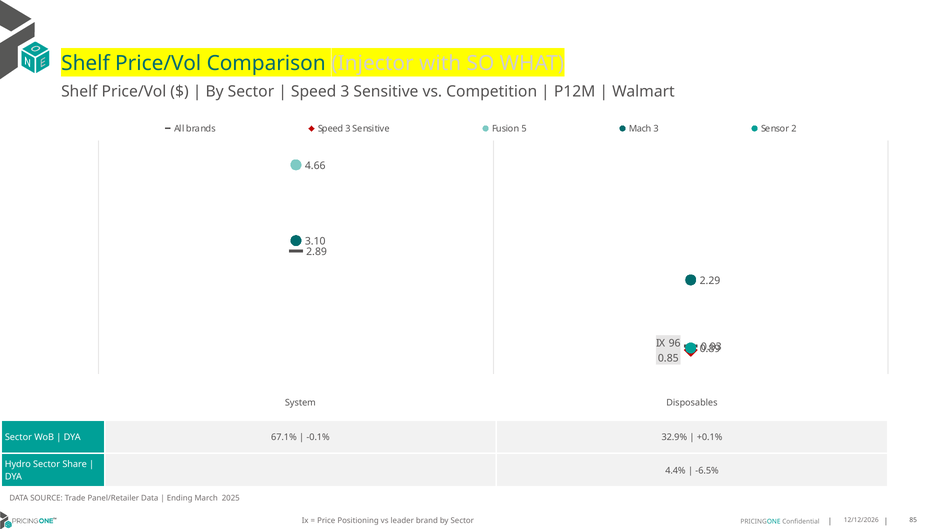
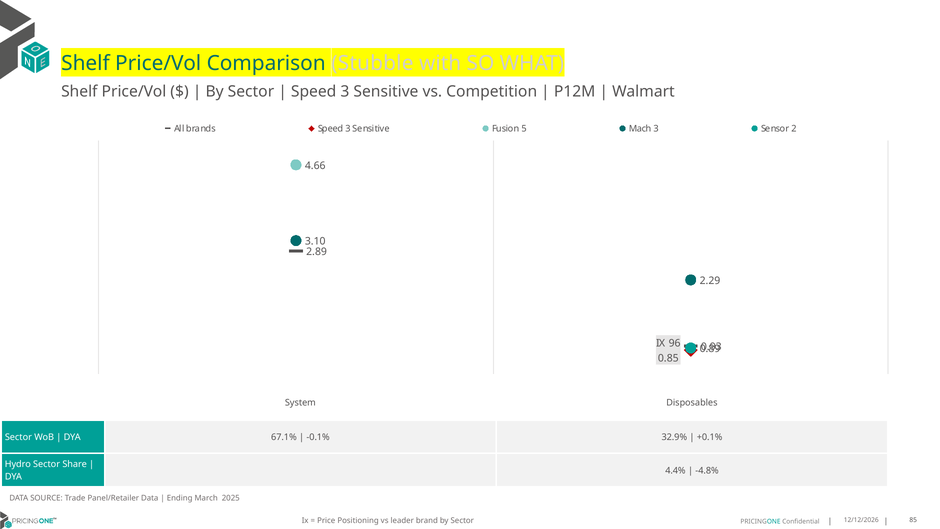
Injector: Injector -> Stubble (372, 63)
-6.5%: -6.5% -> -4.8% (707, 470)
